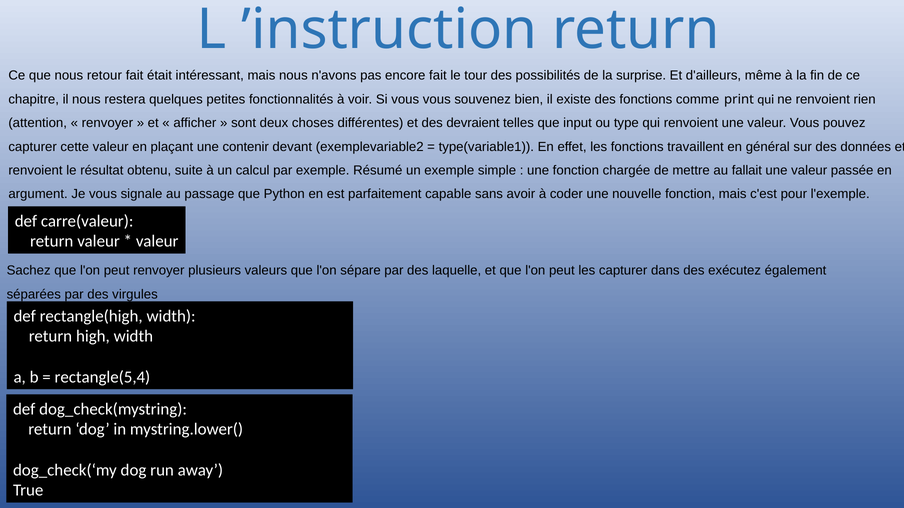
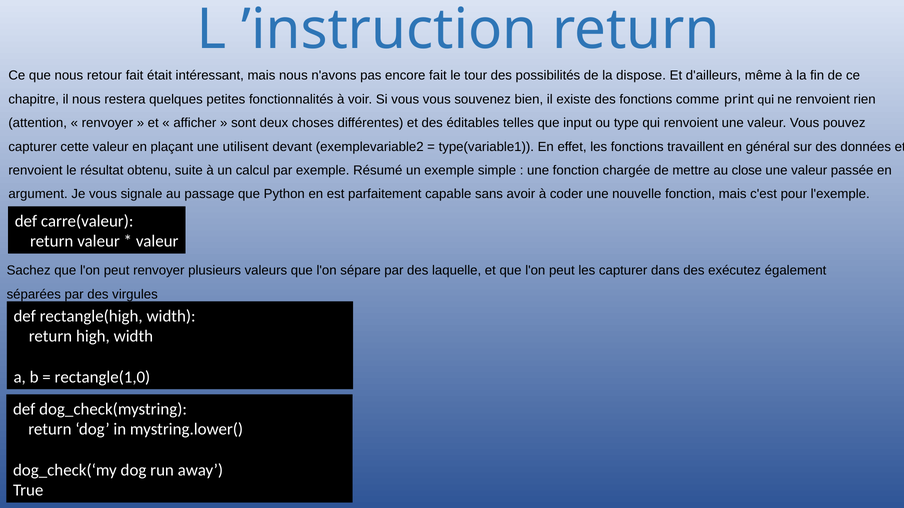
surprise: surprise -> dispose (641, 76)
devraient: devraient -> éditables (473, 123)
contenir: contenir -> utilisent (246, 147)
fallait: fallait -> close (747, 171)
rectangle(5,4: rectangle(5,4 -> rectangle(1,0 (102, 377)
